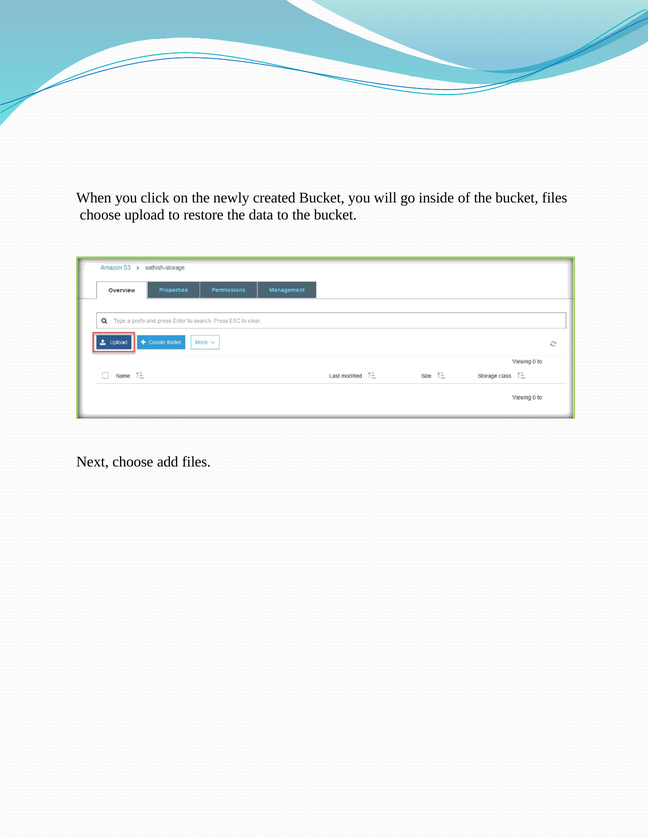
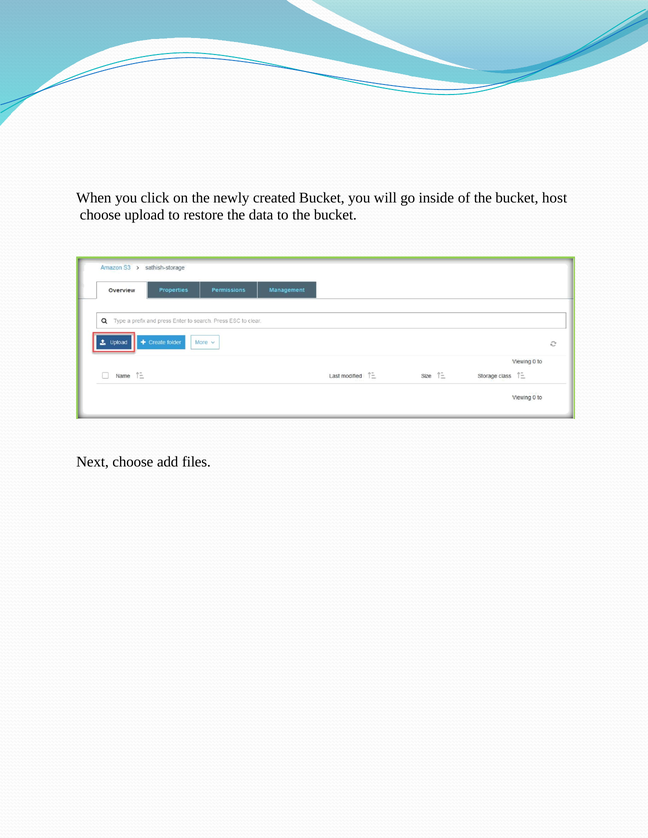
bucket files: files -> host (555, 198)
